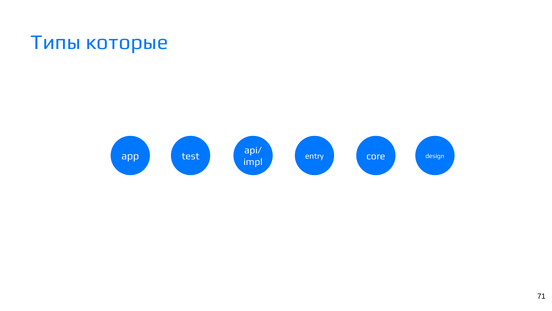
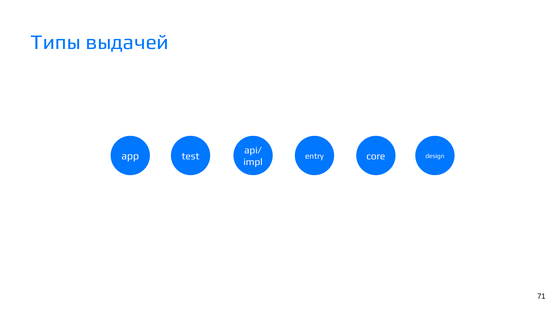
которые: которые -> выдачей (127, 42)
